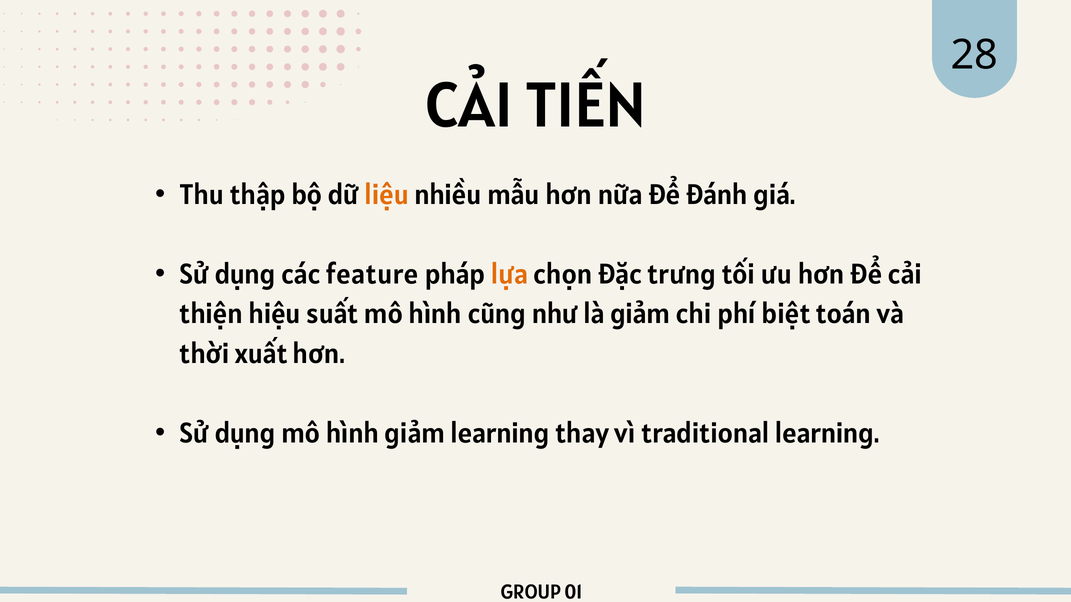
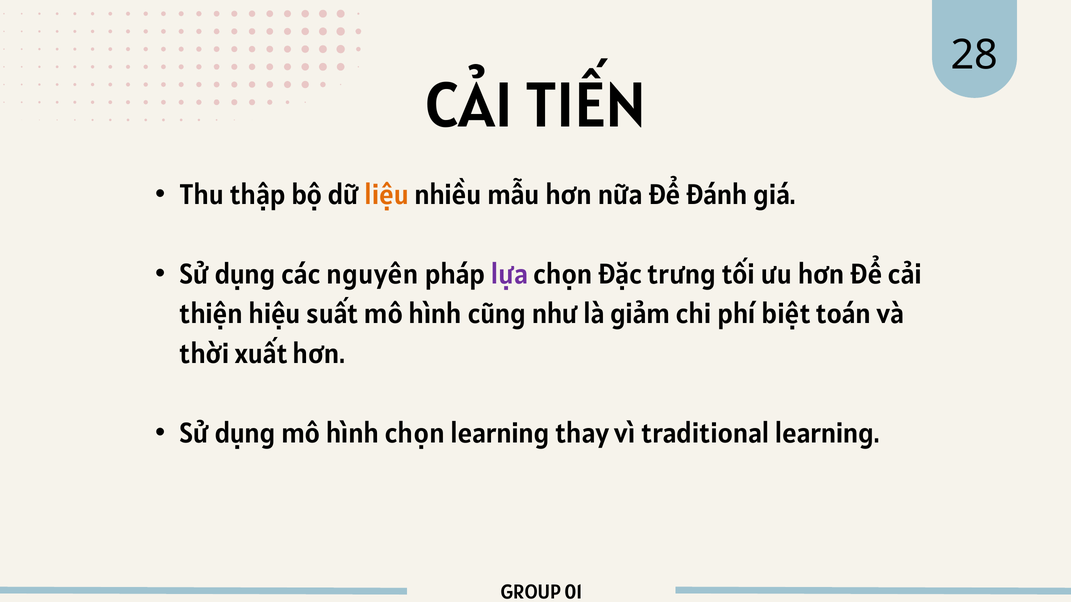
feature: feature -> nguyên (372, 274)
lựa colour: orange -> purple (509, 274)
hình giảm: giảm -> chọn (415, 434)
